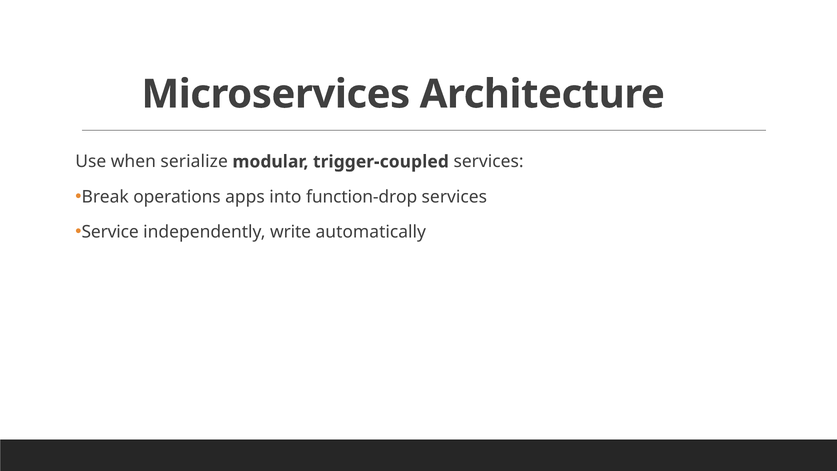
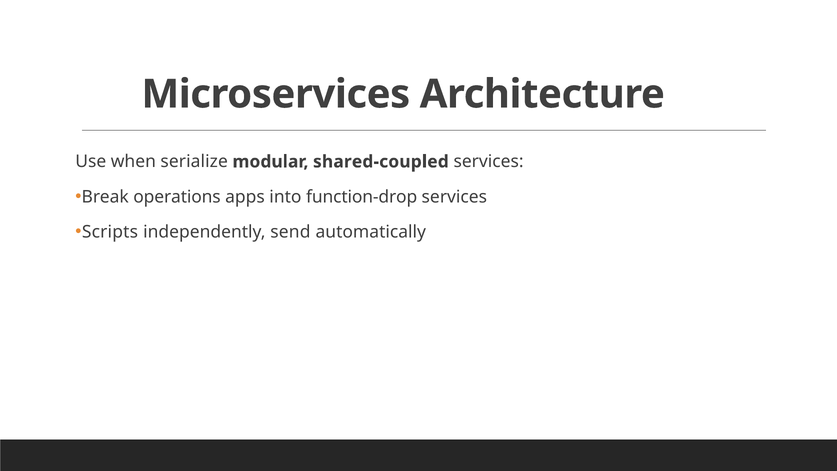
trigger-coupled: trigger-coupled -> shared-coupled (381, 162)
Service: Service -> Scripts (110, 232)
write: write -> send (290, 232)
